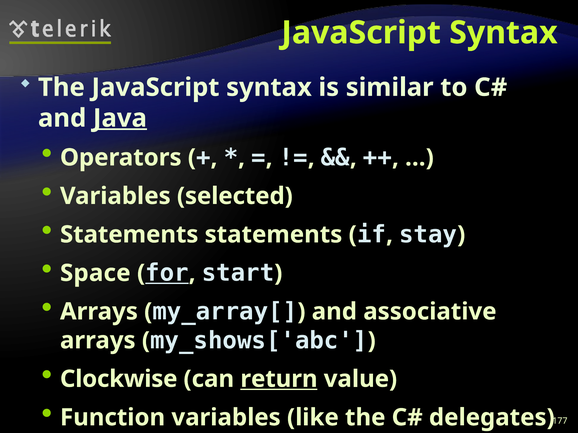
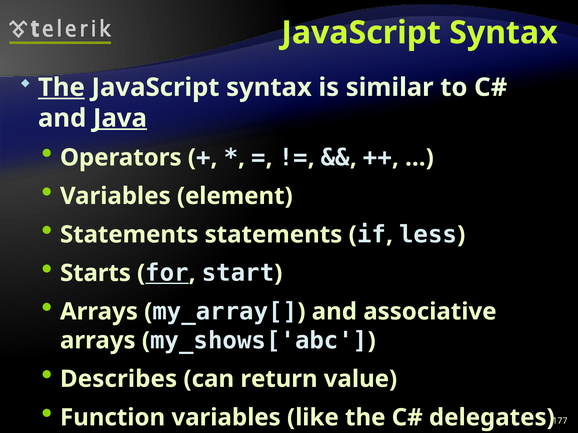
The underline: none -> present (61, 87)
selected: selected -> element (235, 196)
stay: stay -> less (428, 235)
Space: Space -> Starts (95, 273)
Clockwise: Clockwise -> Describes (119, 379)
return underline: present -> none (279, 379)
